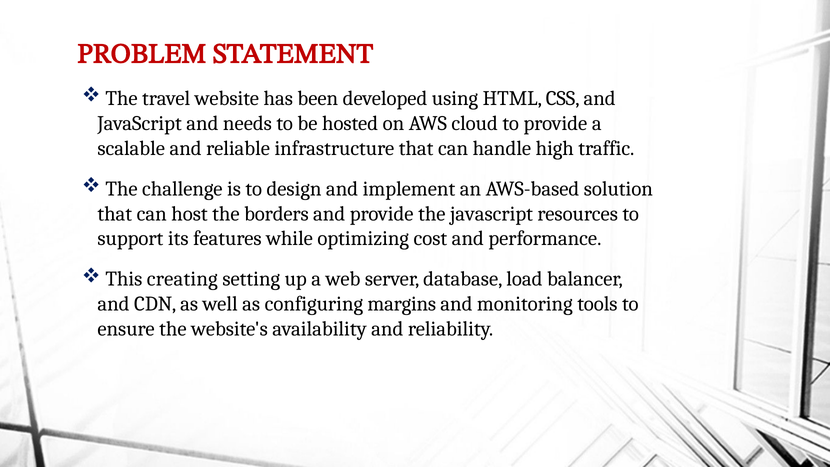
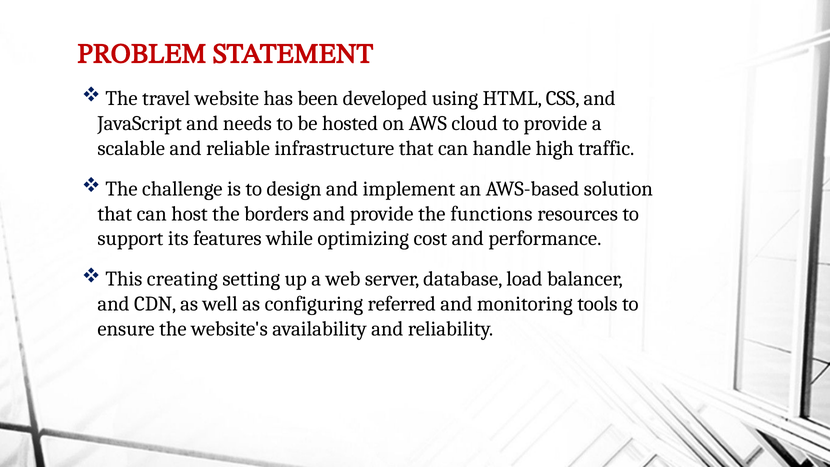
the javascript: javascript -> functions (491, 214)
margins: margins -> referred (402, 304)
